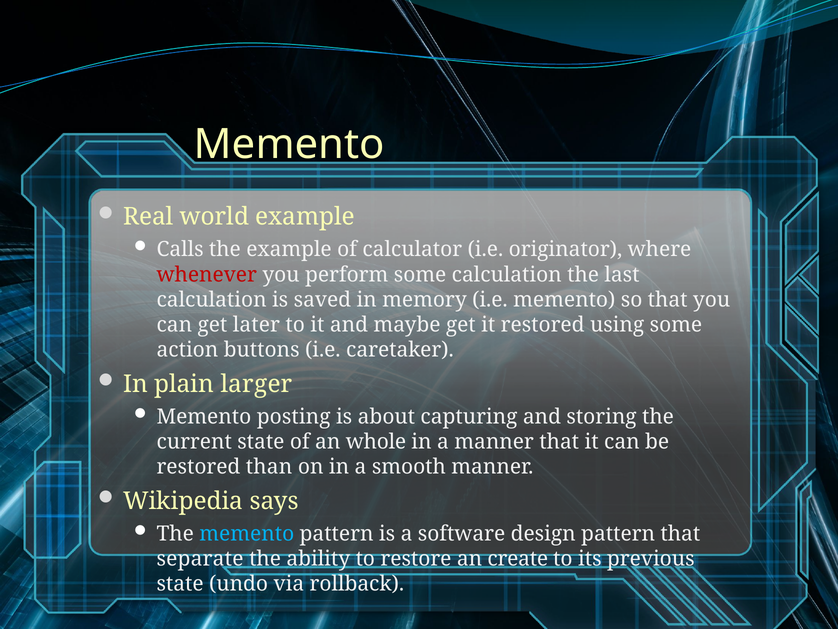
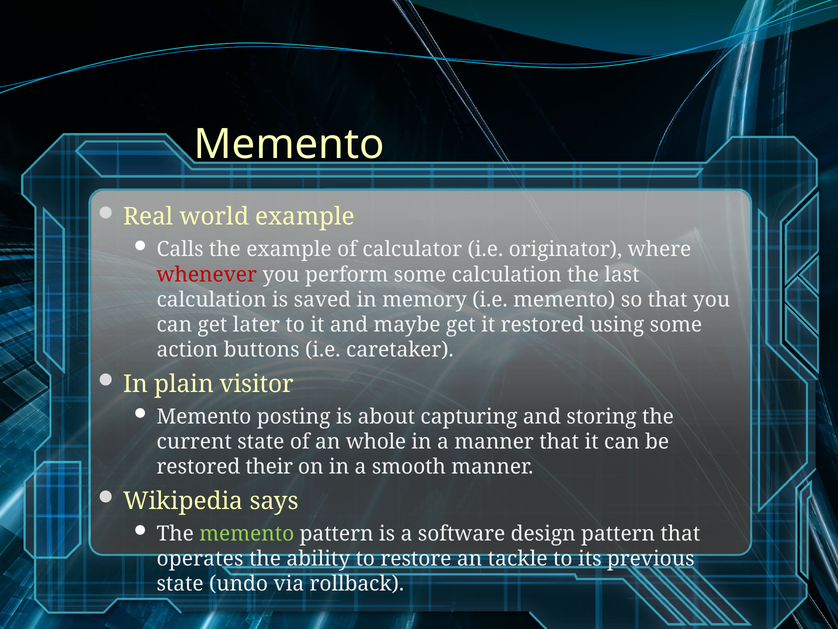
larger: larger -> visitor (257, 384)
than: than -> their (269, 467)
memento colour: light blue -> light green (247, 533)
separate: separate -> operates (200, 558)
create: create -> tackle (518, 558)
